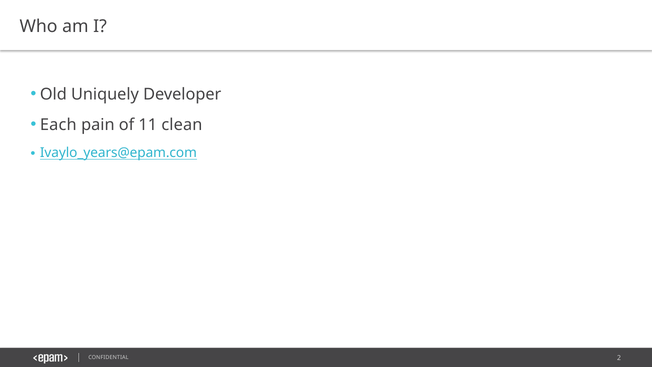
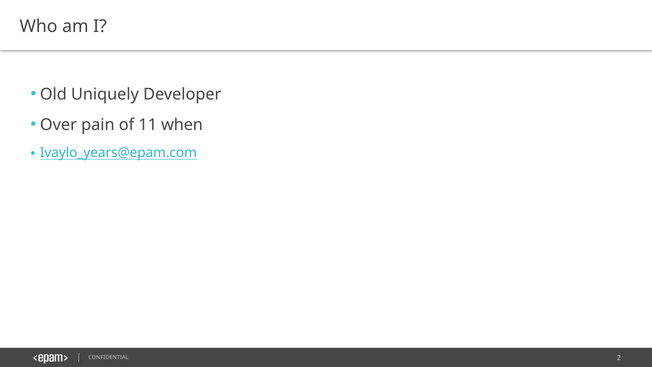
Each: Each -> Over (58, 125)
clean: clean -> when (182, 125)
